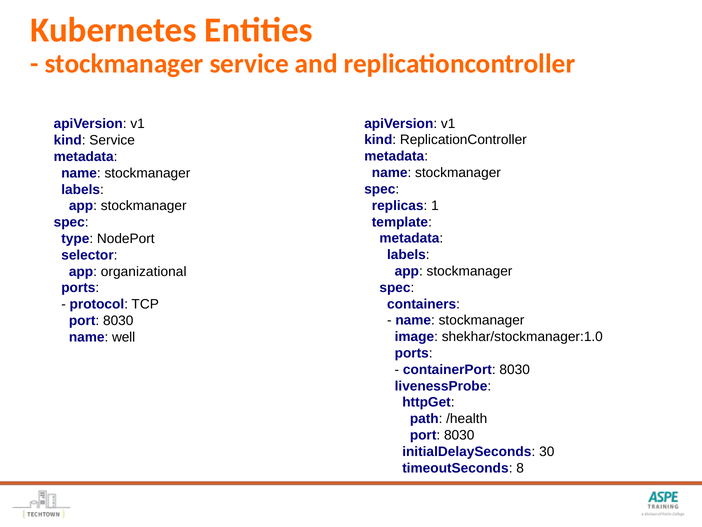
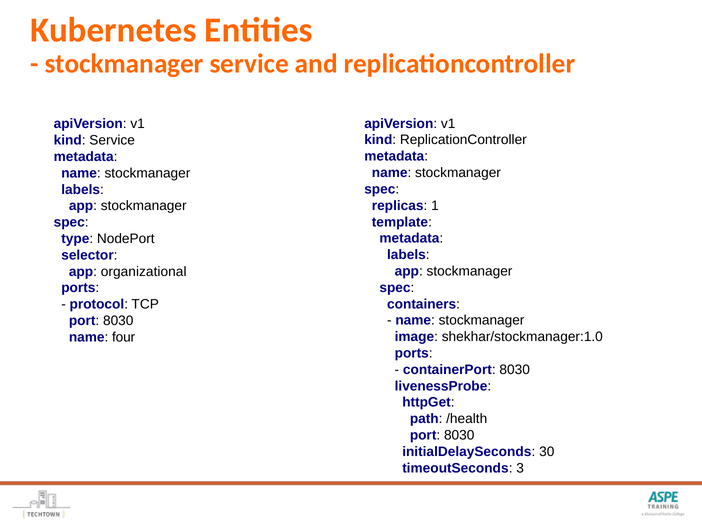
well: well -> four (124, 337)
8: 8 -> 3 (520, 468)
